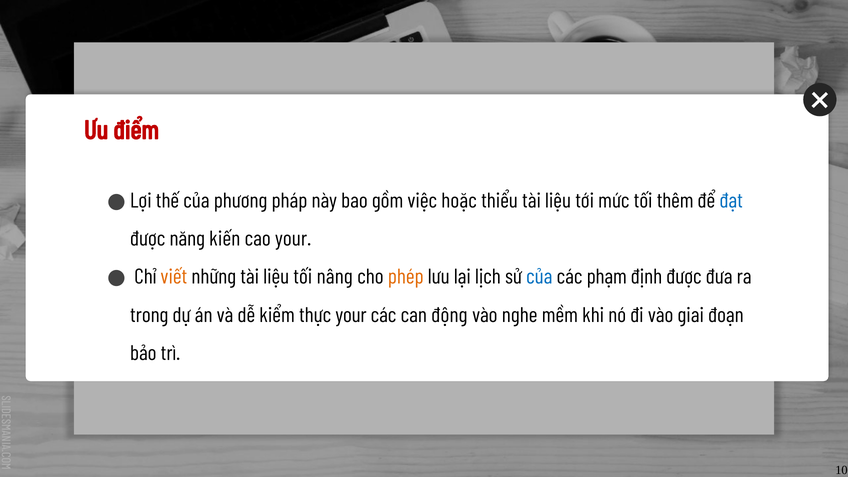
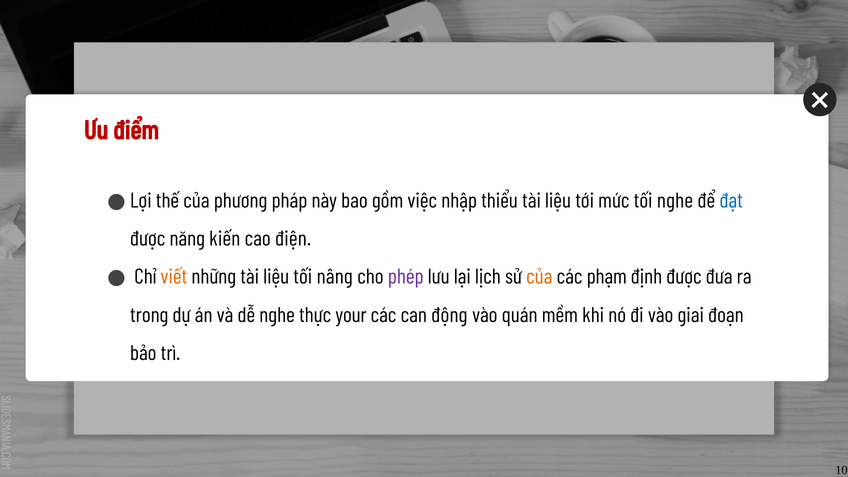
hoặc: hoặc -> nhập (459, 201)
thêm: thêm -> nghe (675, 201)
cao your: your -> điện (293, 239)
phép colour: orange -> purple (406, 277)
của colour: blue -> orange (539, 277)
dễ kiểm: kiểm -> nghe (277, 315)
nghe: nghe -> quán (520, 315)
